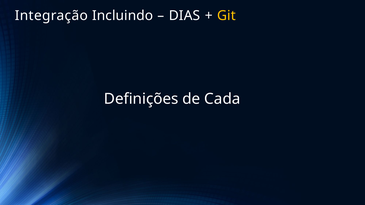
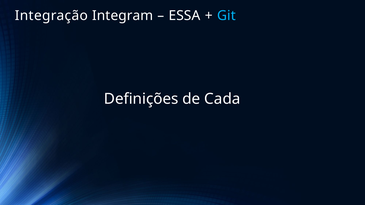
Incluindo: Incluindo -> Integram (123, 16)
DIAS: DIAS -> ESSA (184, 16)
Git colour: yellow -> light blue (226, 16)
